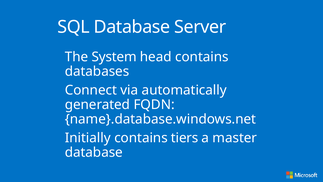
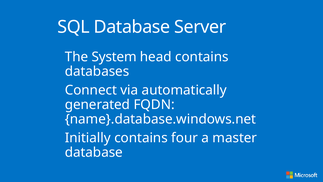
tiers: tiers -> four (185, 138)
